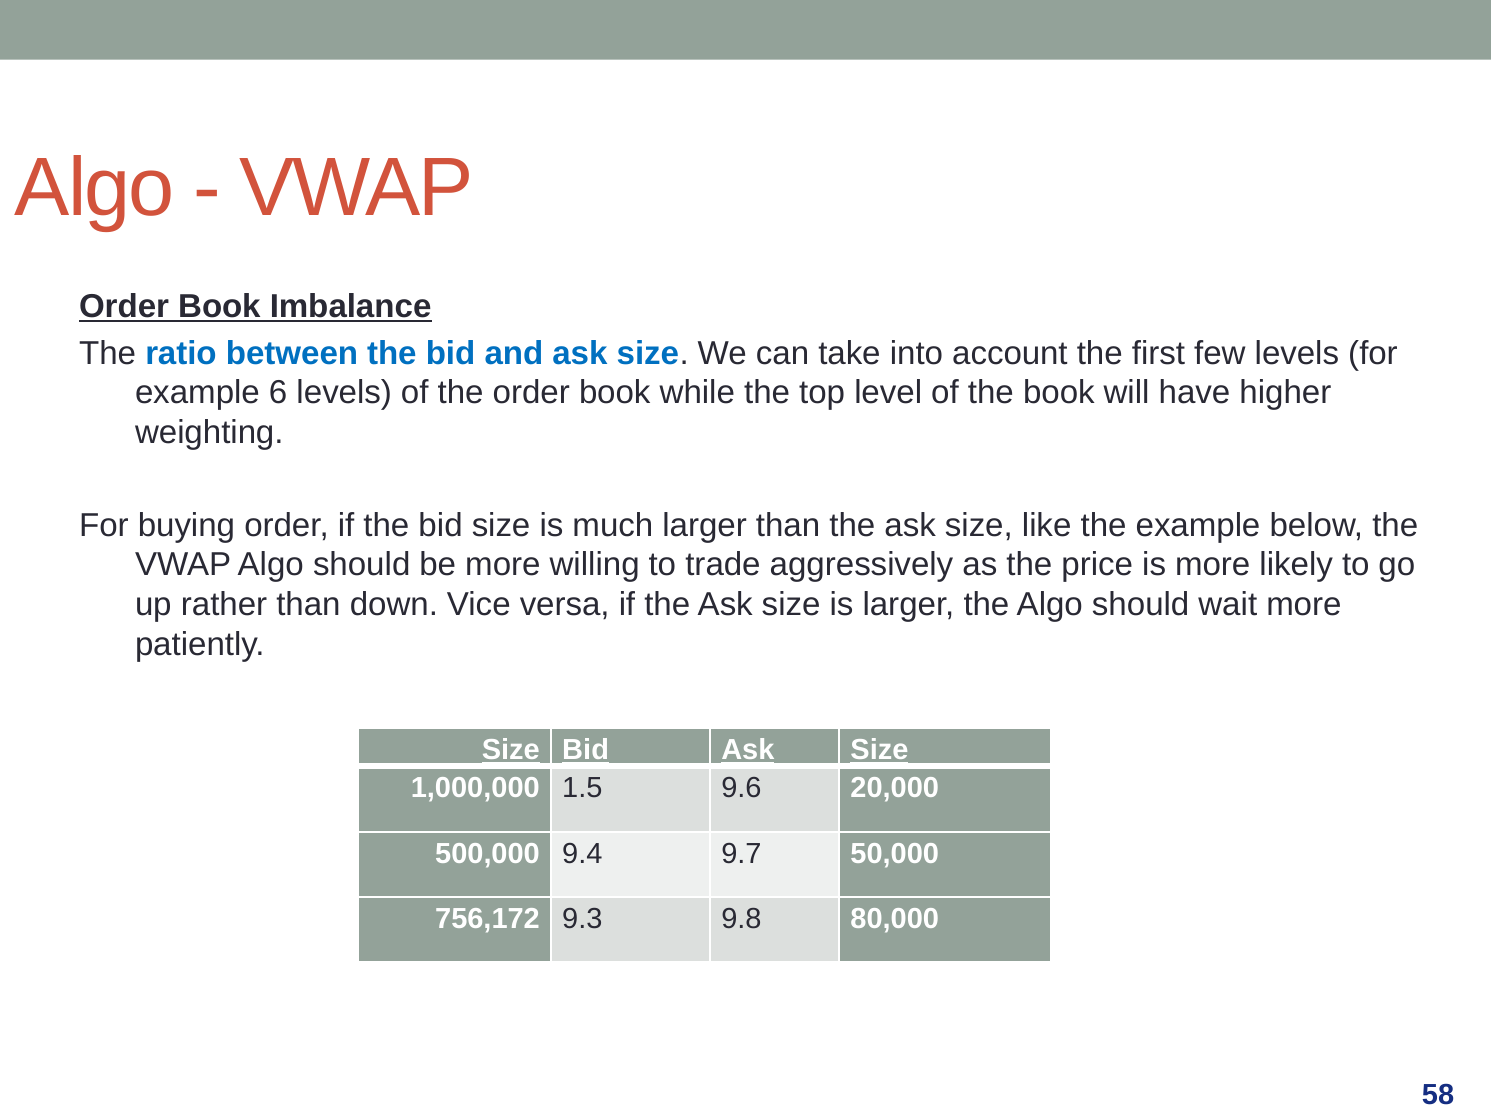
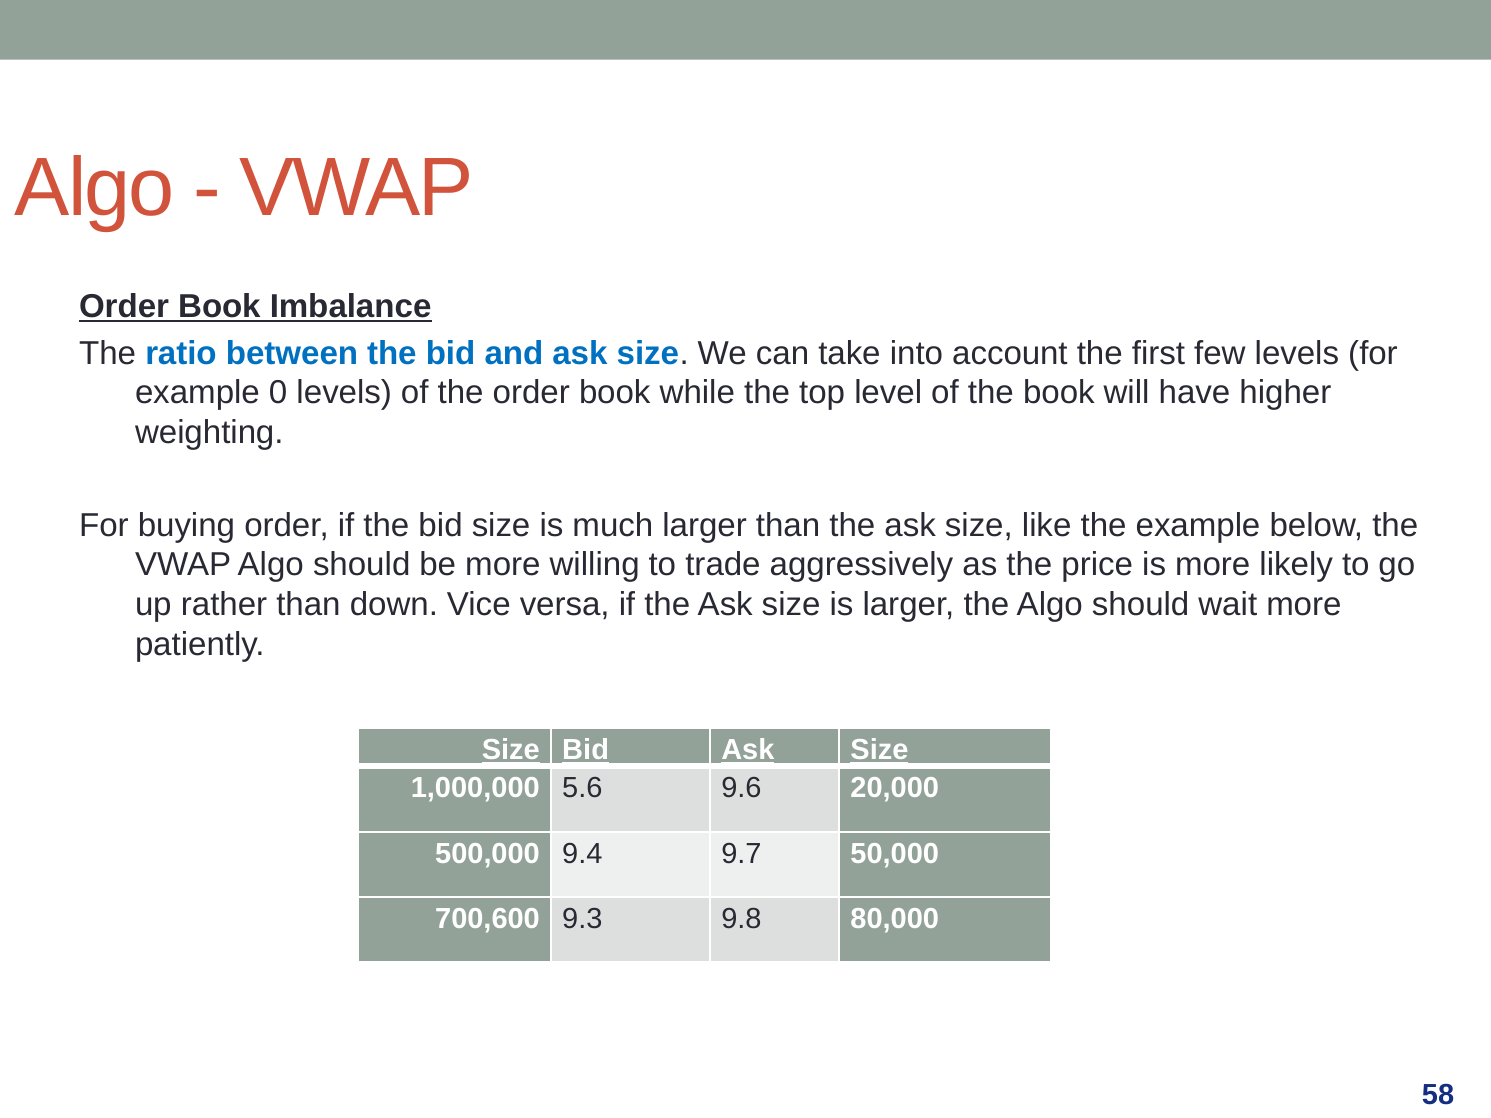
6: 6 -> 0 (278, 393)
1.5: 1.5 -> 5.6 (582, 788)
756,172: 756,172 -> 700,600 (488, 919)
